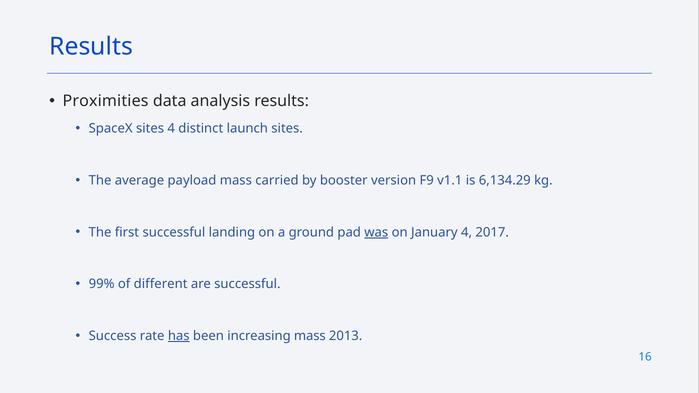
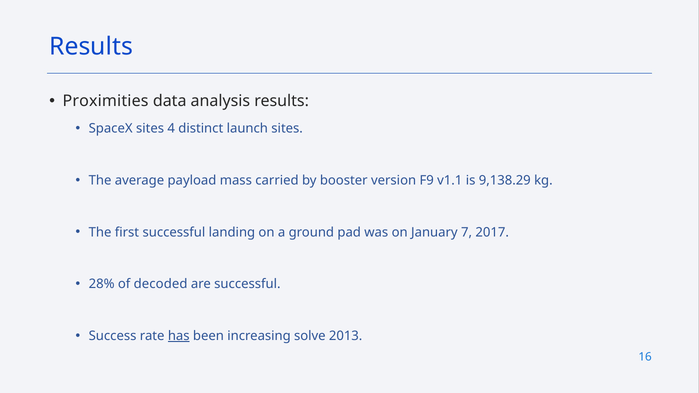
6,134.29: 6,134.29 -> 9,138.29 (505, 181)
was underline: present -> none (376, 232)
January 4: 4 -> 7 (467, 232)
99%: 99% -> 28% (102, 284)
different: different -> decoded (161, 284)
increasing mass: mass -> solve (310, 336)
